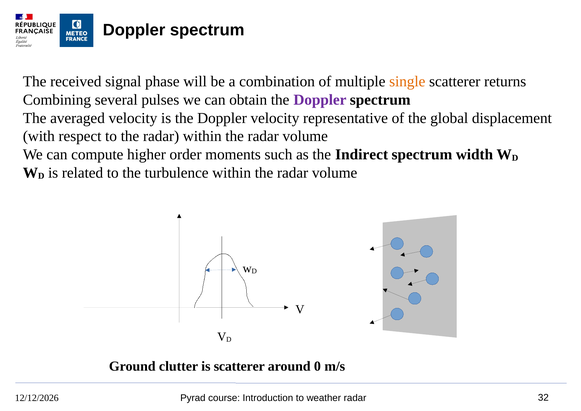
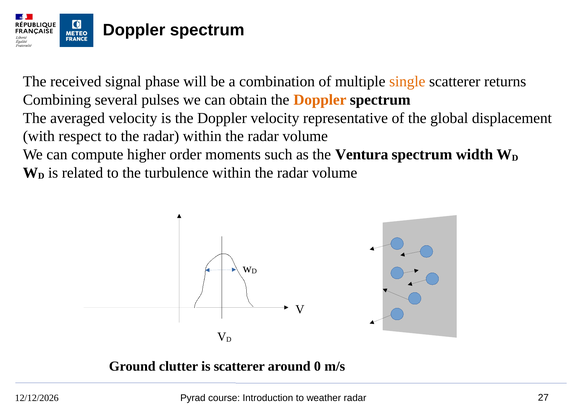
Doppler colour: purple -> orange (320, 100)
Indirect: Indirect -> Ventura (362, 154)
32: 32 -> 27 (543, 397)
